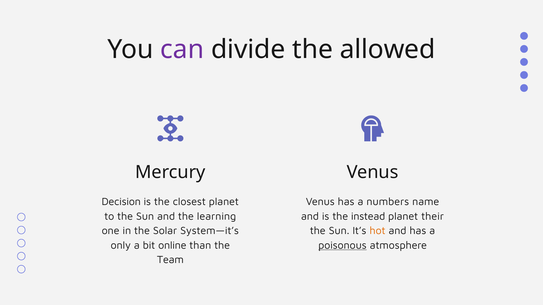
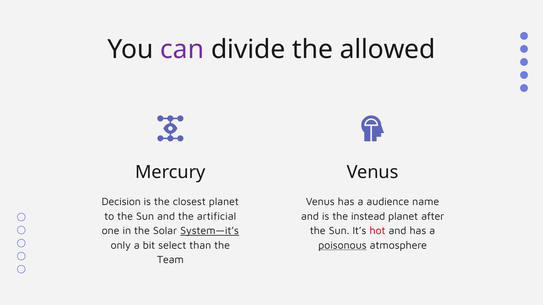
numbers: numbers -> audience (388, 202)
learning: learning -> artificial (217, 217)
their: their -> after (433, 217)
System—it’s underline: none -> present (210, 231)
hot colour: orange -> red (377, 231)
online: online -> select (172, 246)
